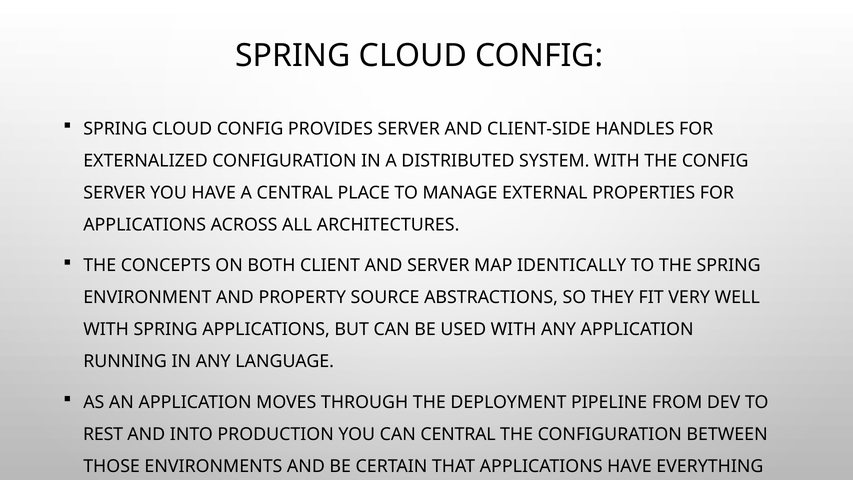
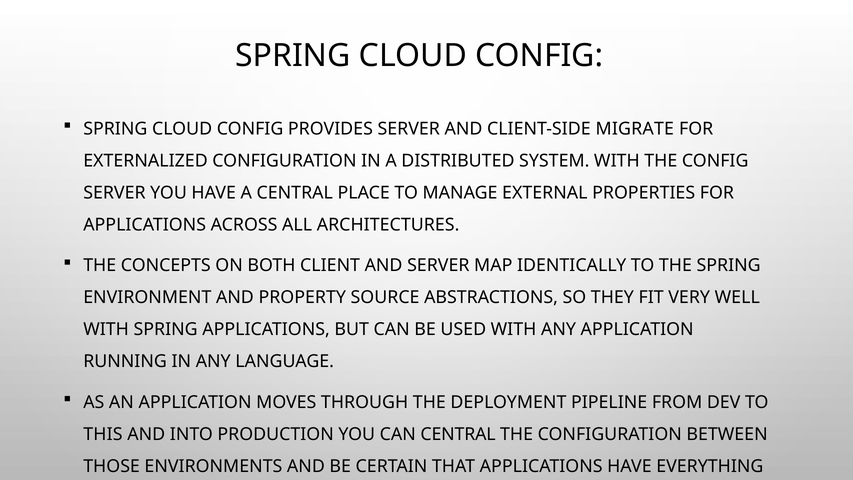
CLIENT-SIDE HANDLES: HANDLES -> MIGRATE (635, 129)
REST: REST -> THIS (103, 434)
